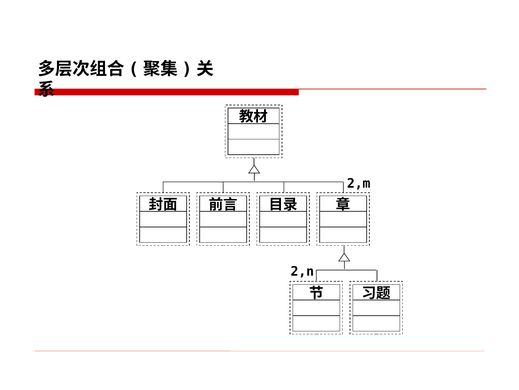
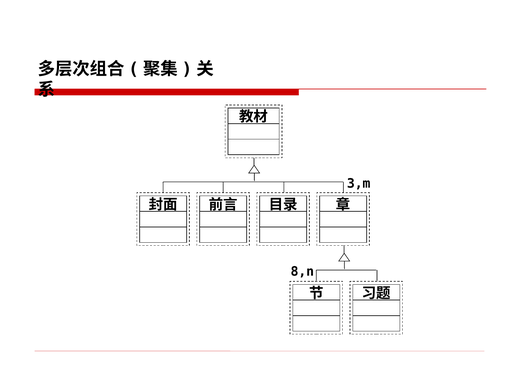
2,m: 2,m -> 3,m (359, 183)
2,n: 2,n -> 8,n (302, 271)
